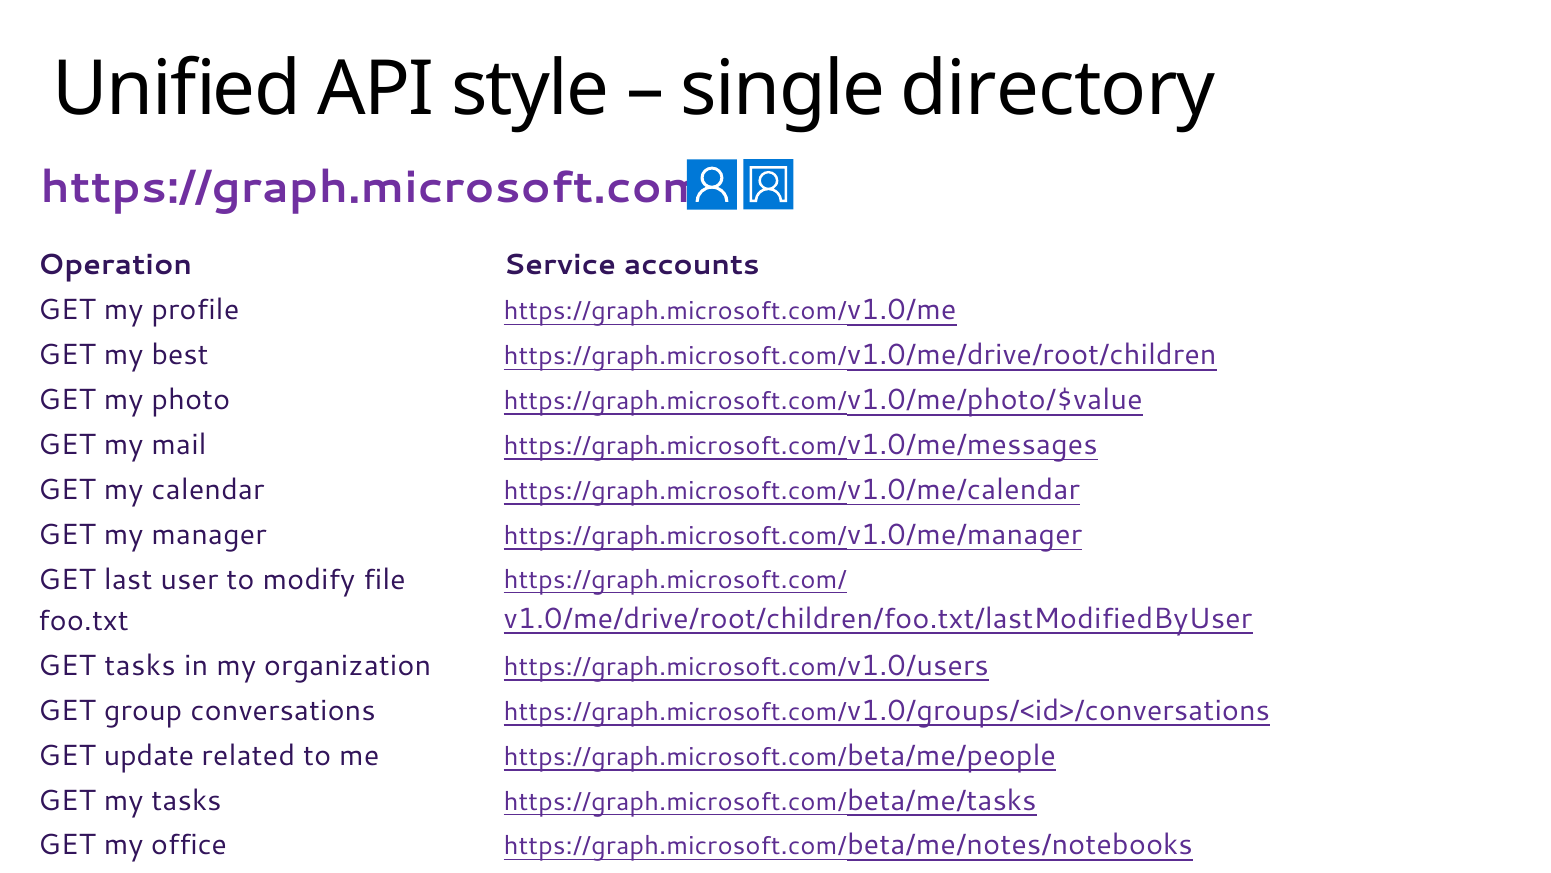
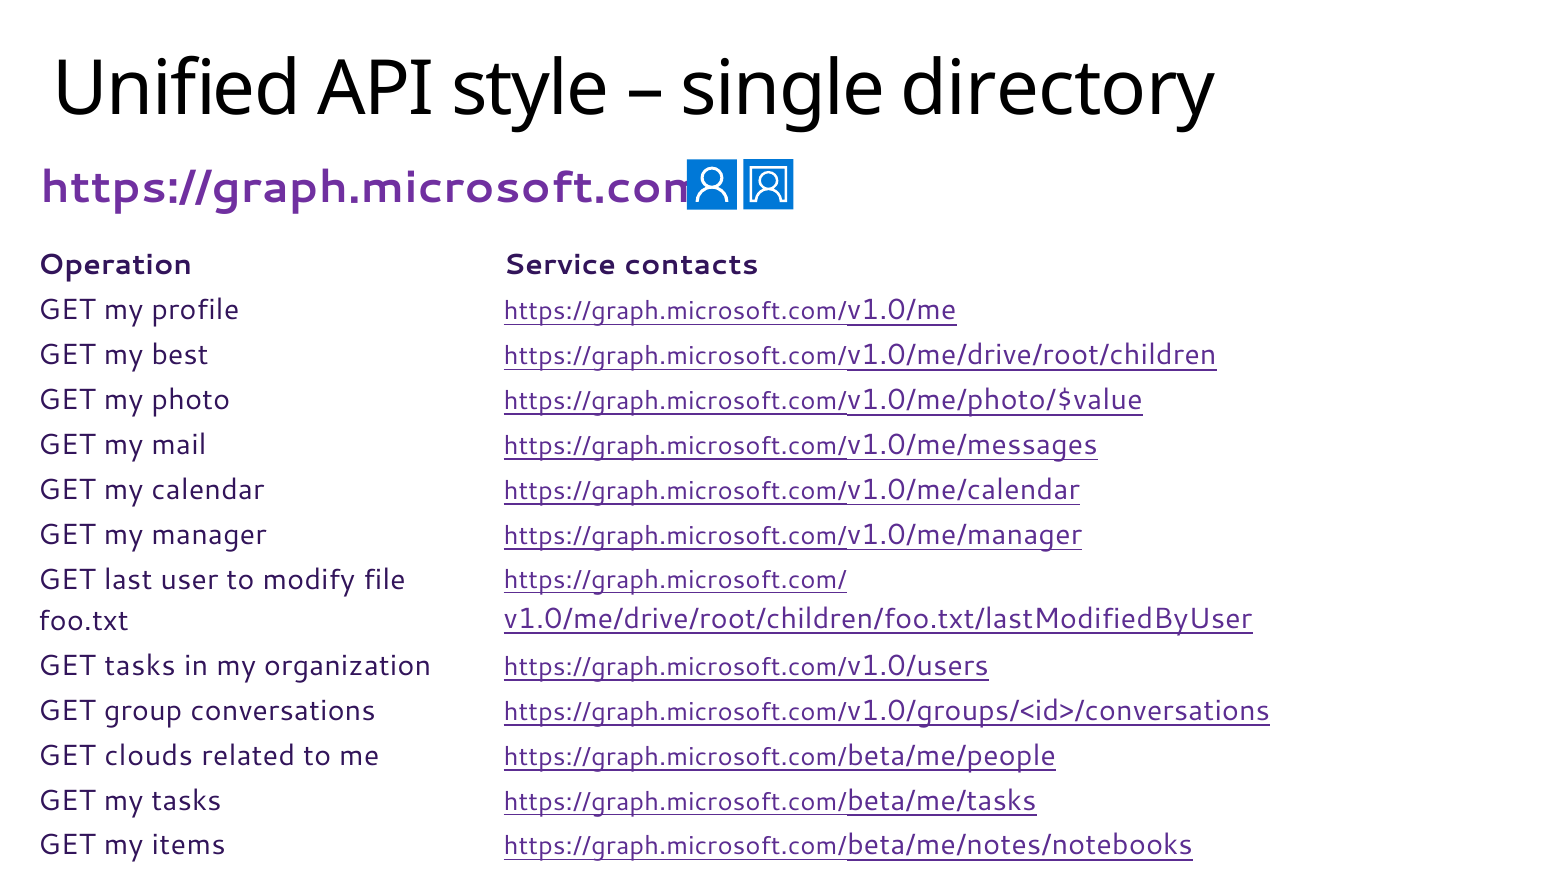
accounts: accounts -> contacts (691, 265)
update: update -> clouds (149, 755)
office: office -> items (189, 845)
